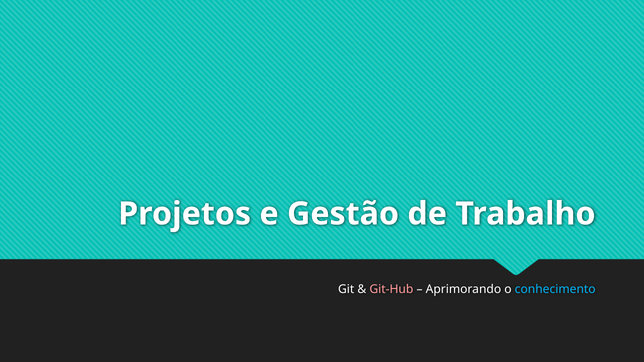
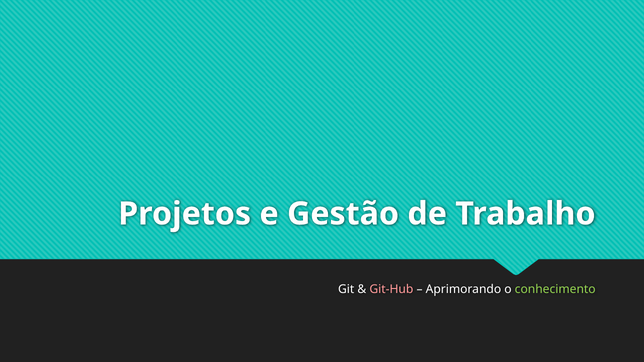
conhecimento colour: light blue -> light green (555, 289)
